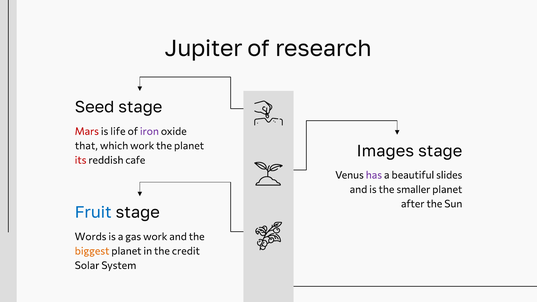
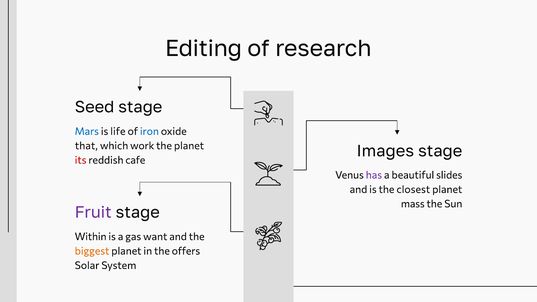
Jupiter: Jupiter -> Editing (204, 48)
Mars colour: red -> blue (87, 131)
iron colour: purple -> blue (149, 131)
smaller: smaller -> closest (413, 190)
after: after -> mass (413, 204)
Fruit colour: blue -> purple (93, 213)
Words: Words -> Within (91, 237)
gas work: work -> want (155, 237)
credit: credit -> offers (186, 251)
